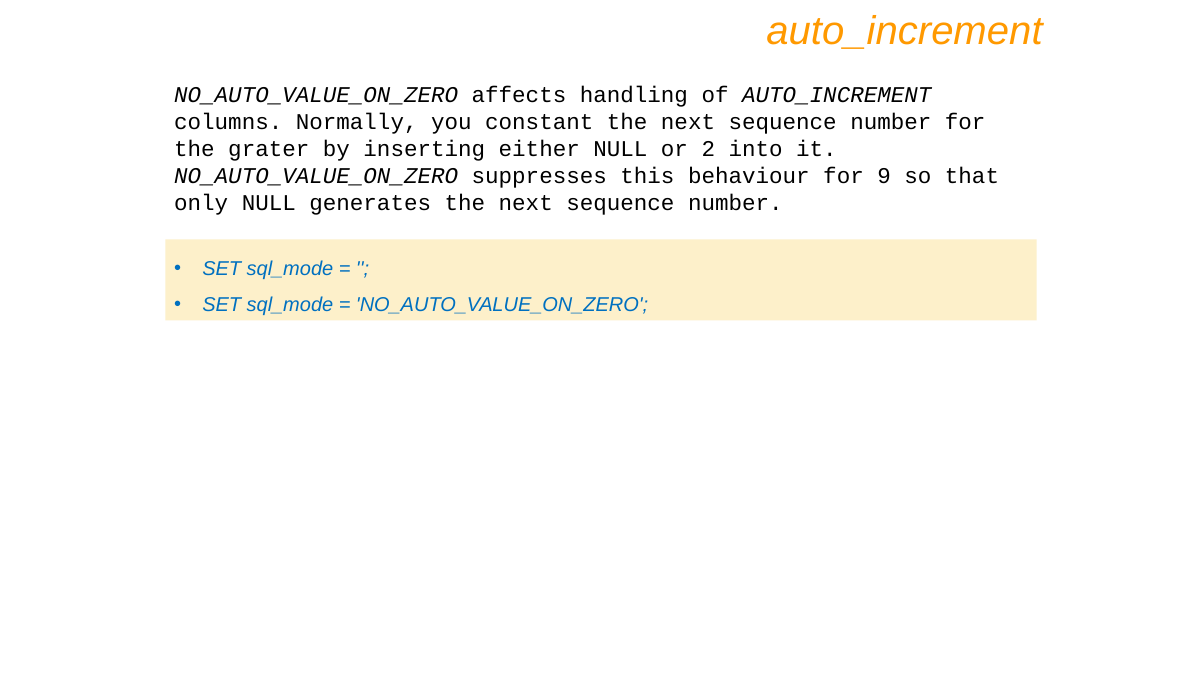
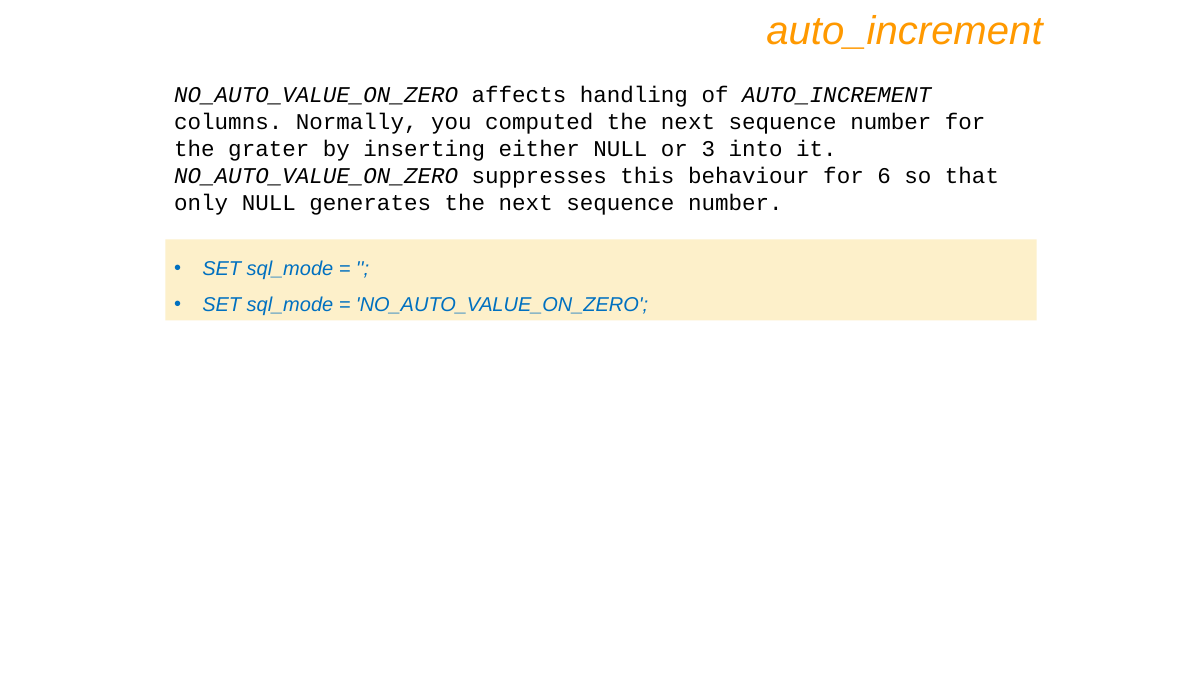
constant: constant -> computed (539, 122)
2: 2 -> 3 (708, 149)
9: 9 -> 6 (884, 176)
